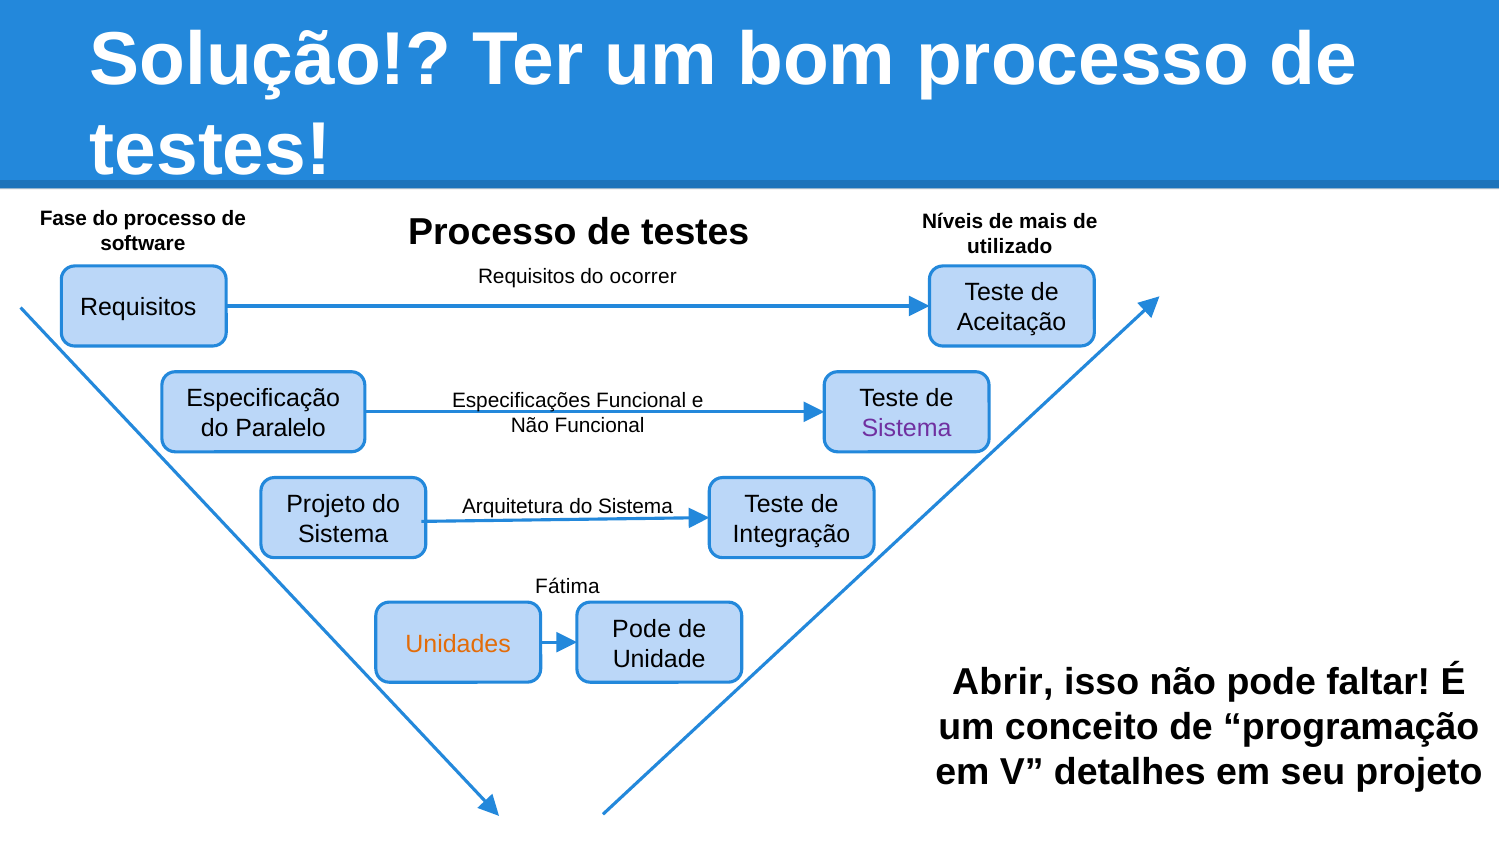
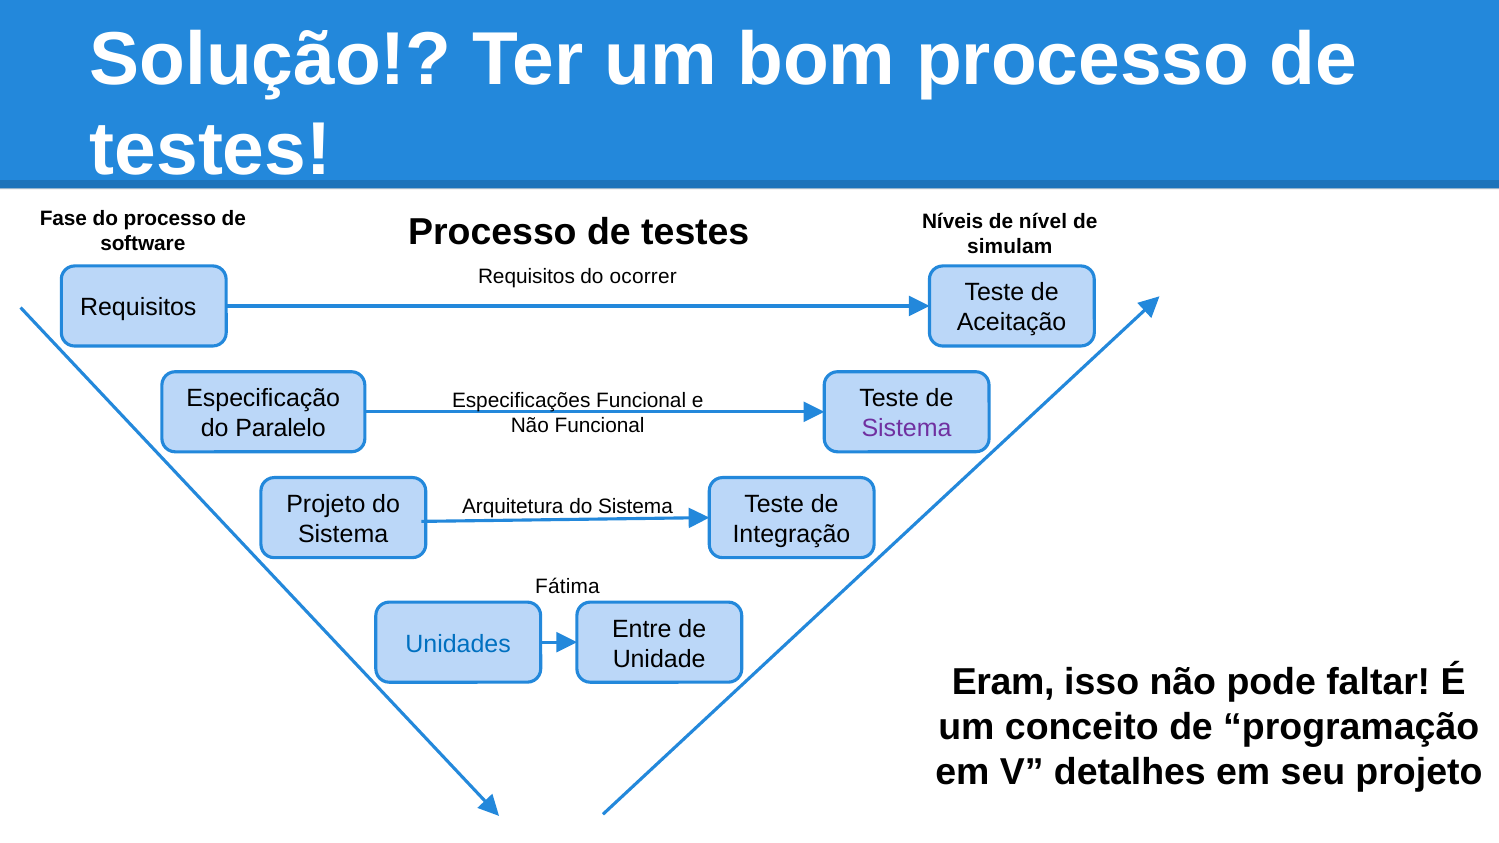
mais: mais -> nível (1043, 222)
utilizado: utilizado -> simulam (1010, 247)
Pode: Pode -> Entre (642, 629)
Unidades colour: orange -> blue (458, 644)
Abrir: Abrir -> Eram (1003, 682)
